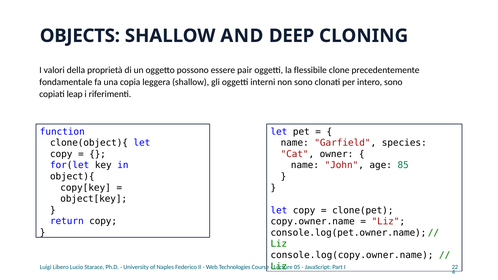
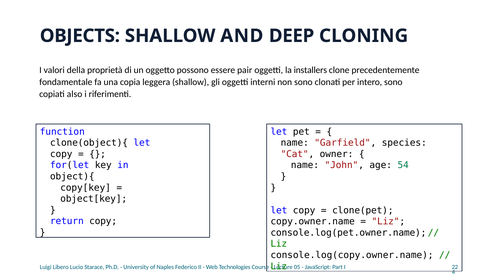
flessibile: flessibile -> installers (310, 70)
leap: leap -> also (75, 94)
85: 85 -> 54 (403, 165)
